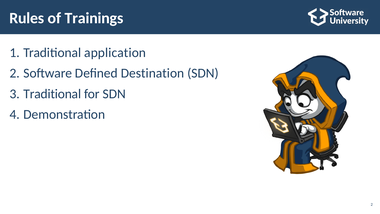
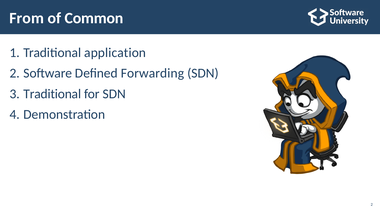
Rules: Rules -> From (27, 18)
Trainings: Trainings -> Common (94, 18)
Destination: Destination -> Forwarding (152, 73)
